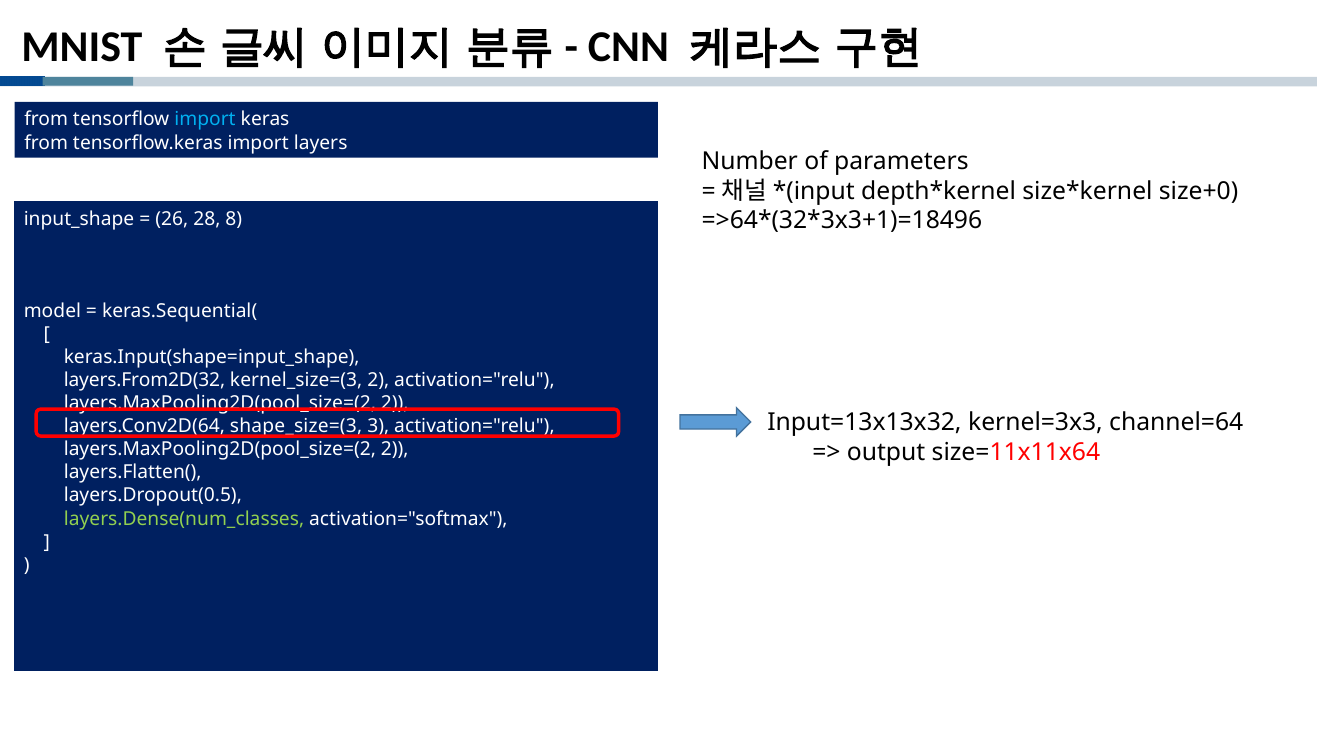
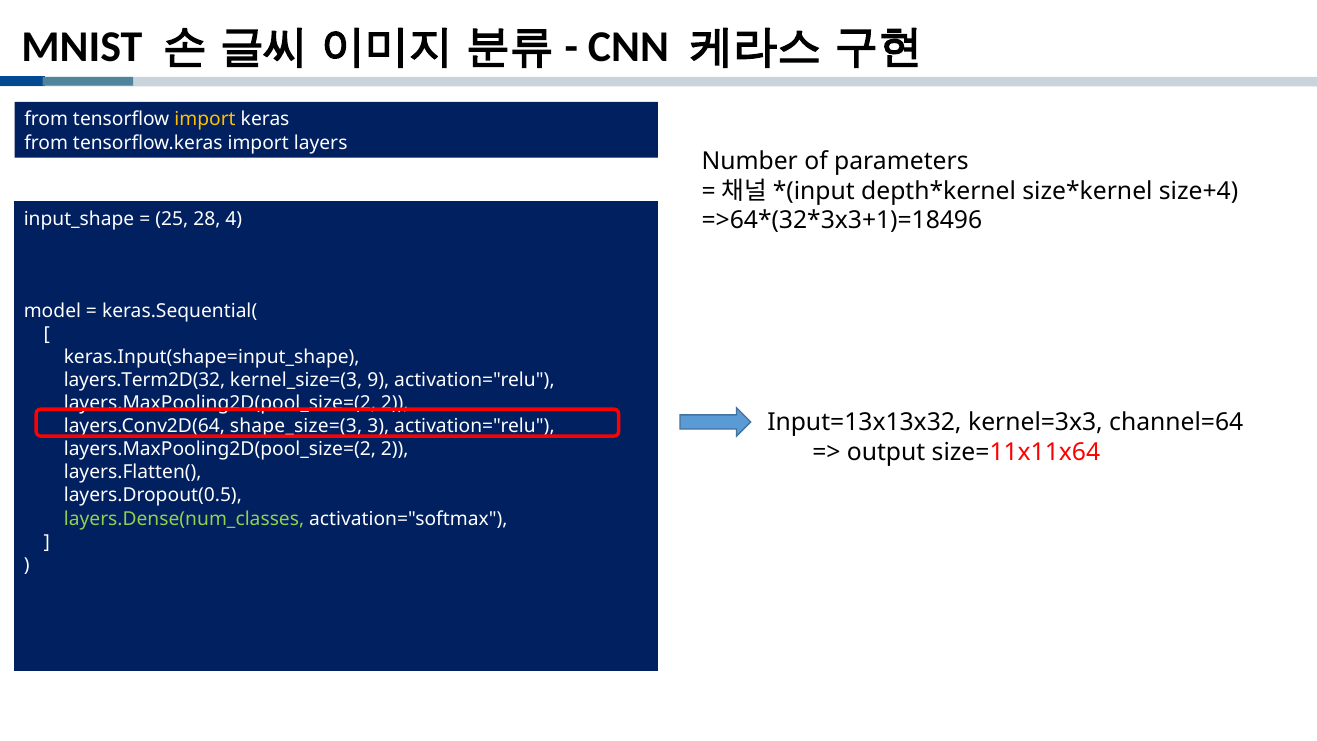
import colour: light blue -> yellow (205, 120)
size+0: size+0 -> size+4 (1199, 191)
26: 26 -> 25 (172, 219)
8: 8 -> 4 (234, 219)
layers.From2D(32: layers.From2D(32 -> layers.Term2D(32 (145, 380)
kernel_size=(3 2: 2 -> 9 (378, 380)
